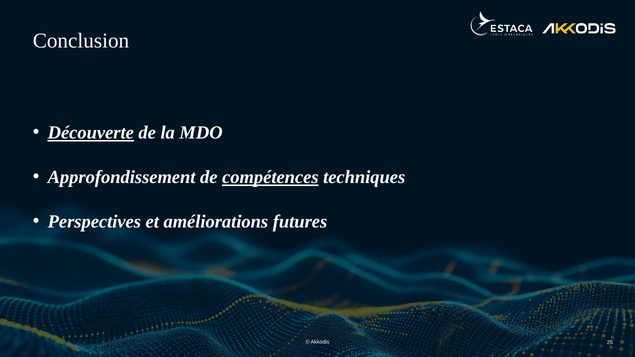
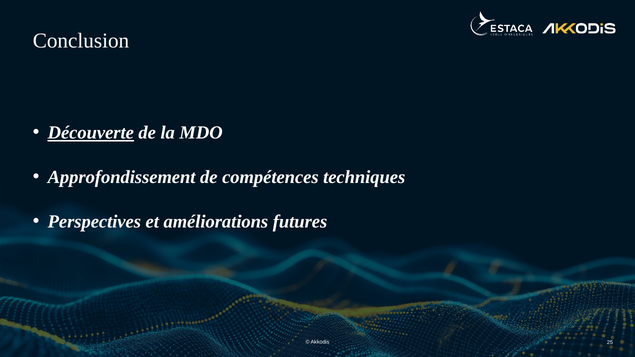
compétences underline: present -> none (270, 177)
